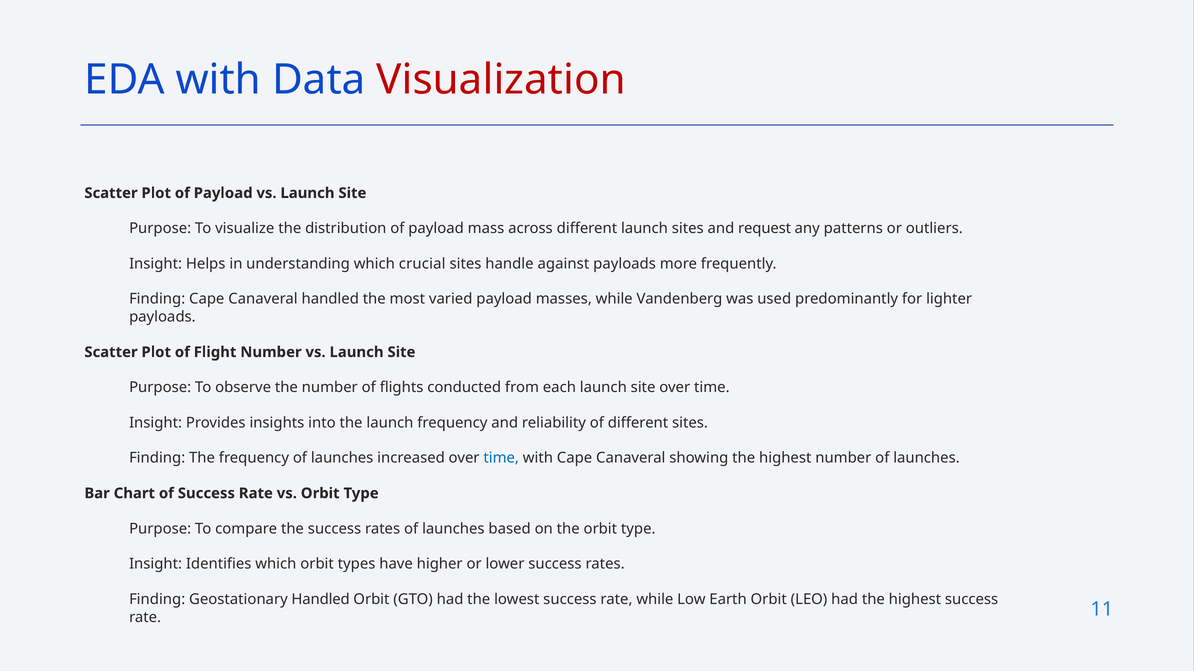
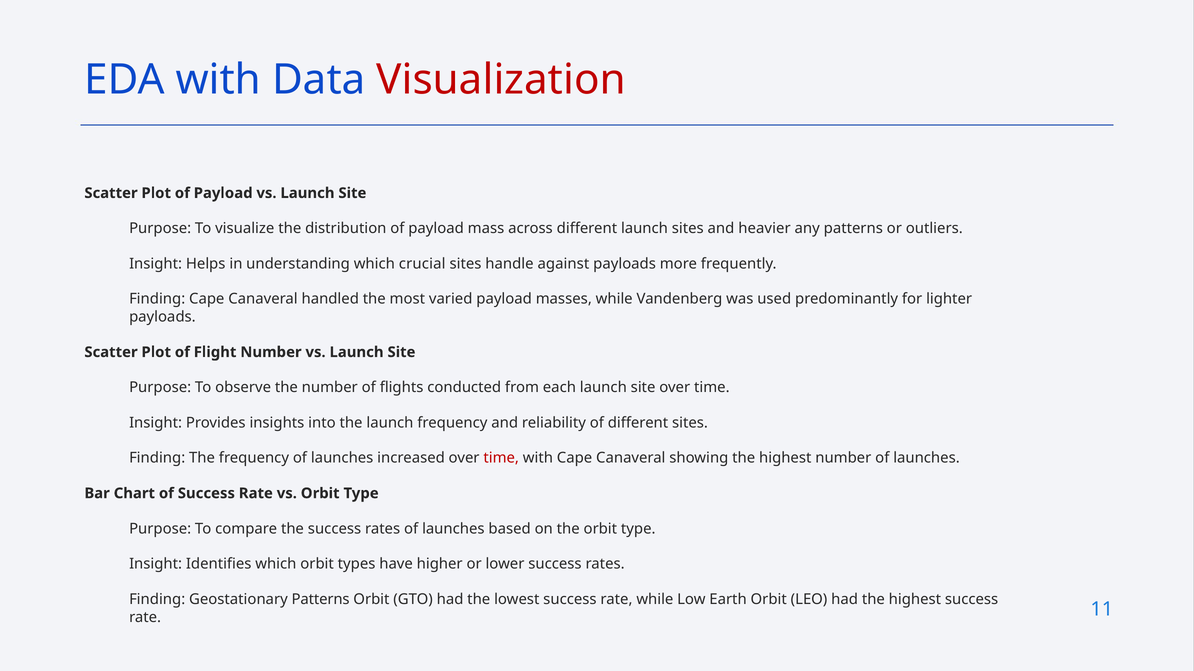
request: request -> heavier (764, 229)
time colour: blue -> red (501, 458)
Geostationary Handled: Handled -> Patterns (321, 600)
